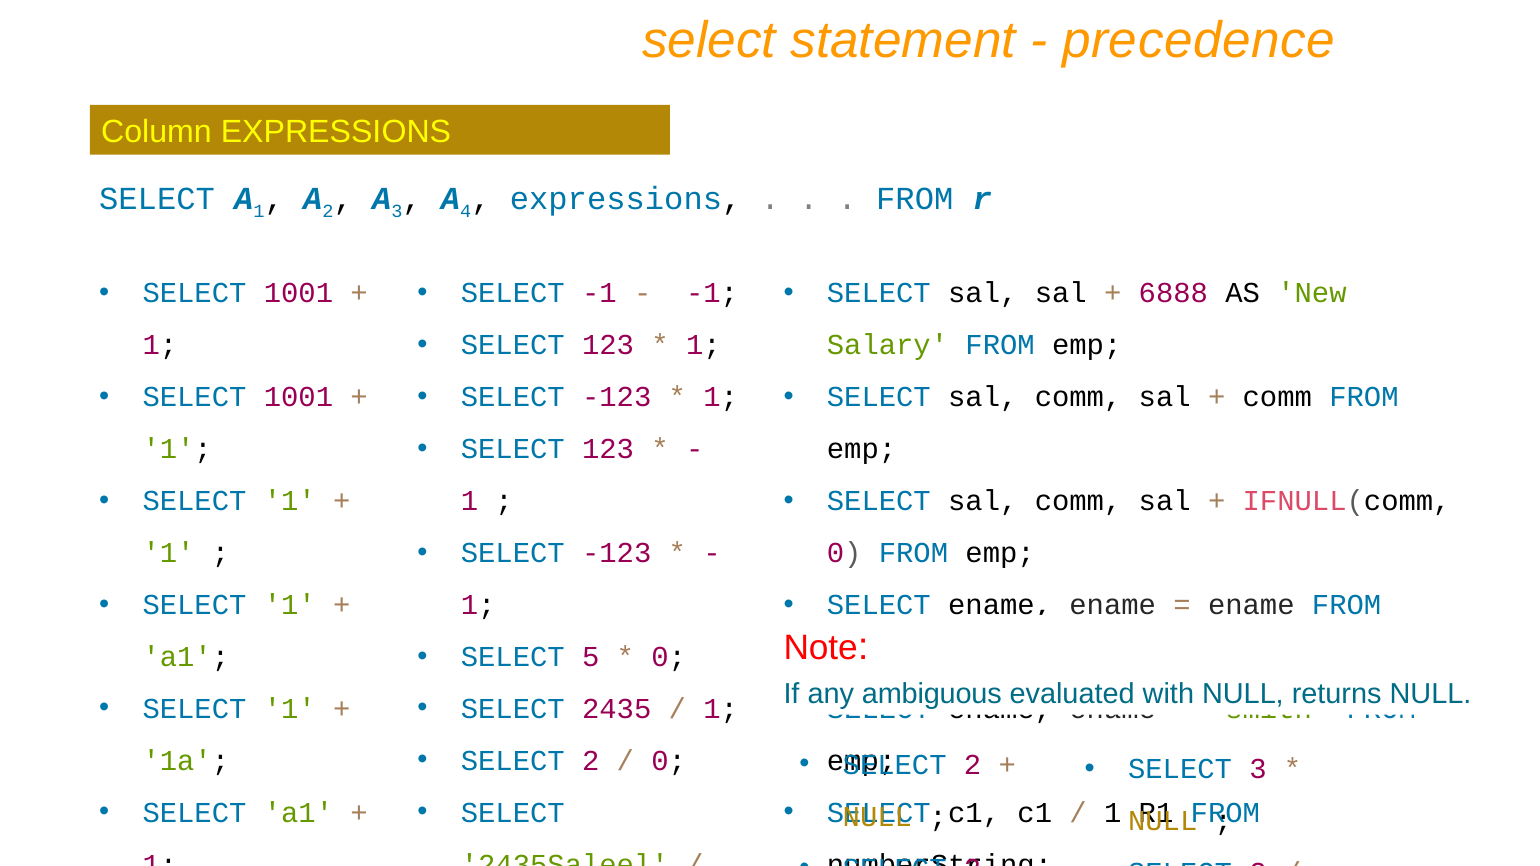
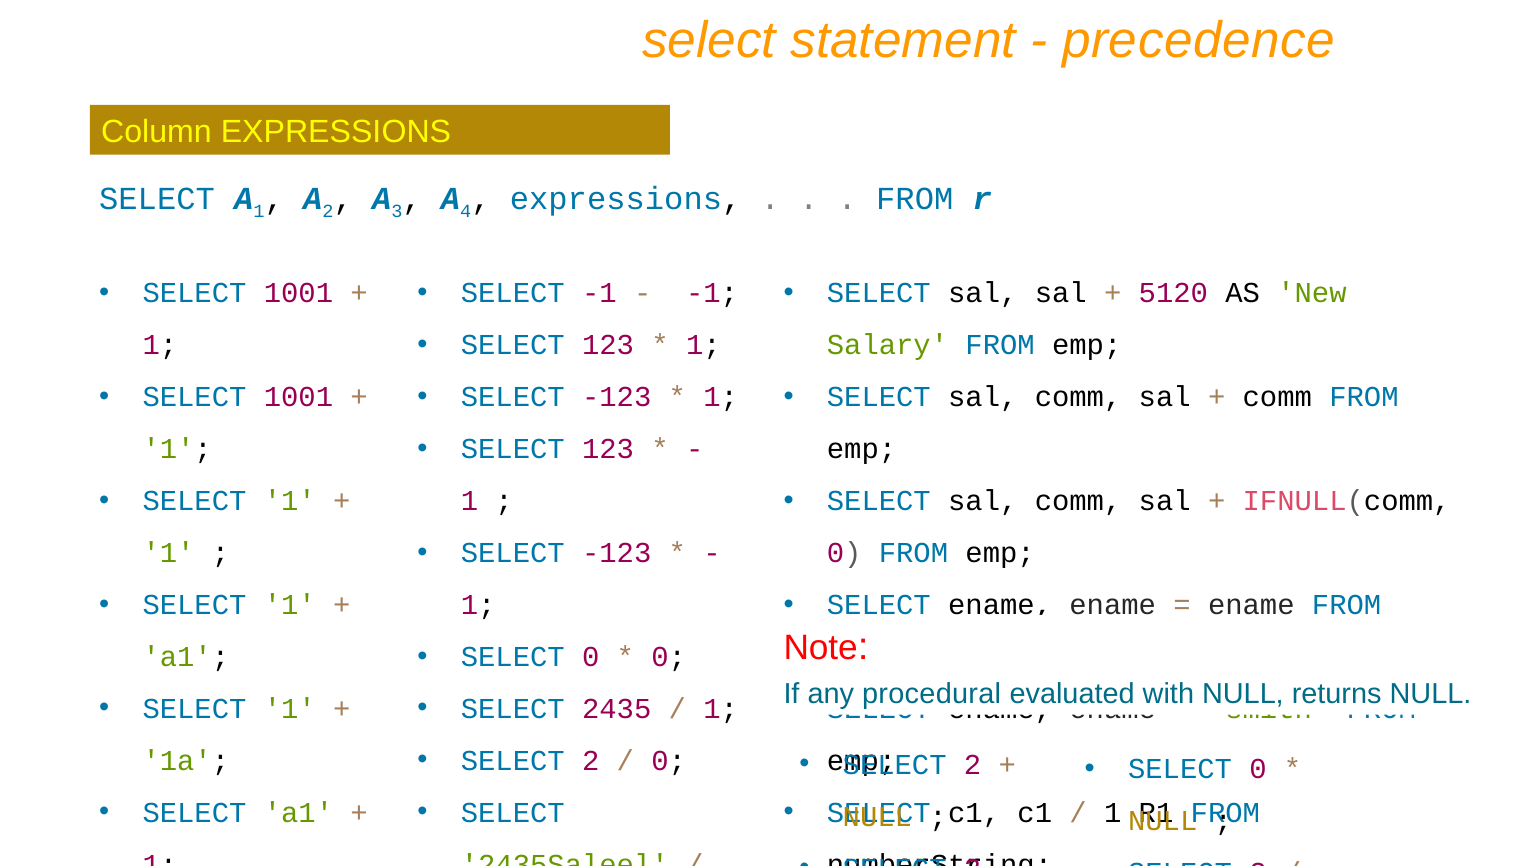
6888: 6888 -> 5120 (1173, 293)
5: 5 -> 0 (591, 657)
ambiguous: ambiguous -> procedural (932, 694)
3: 3 -> 0 (1258, 770)
